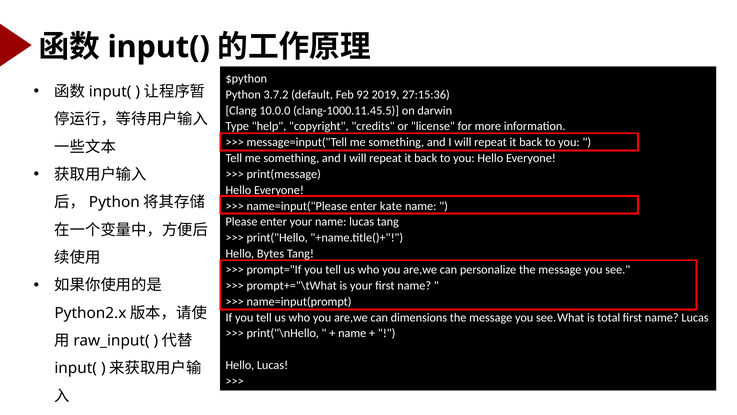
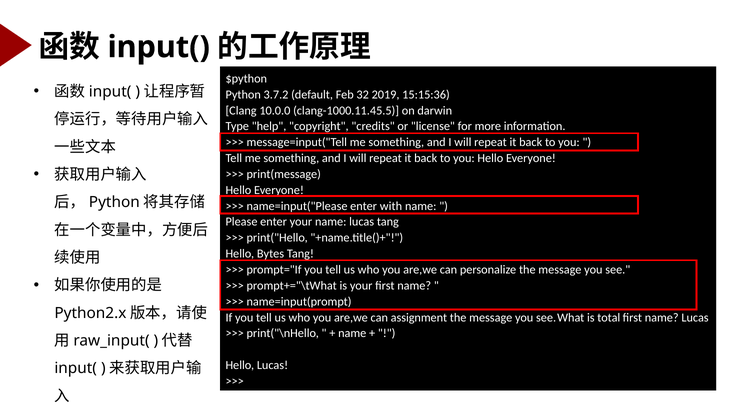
92: 92 -> 32 (363, 94)
27:15:36: 27:15:36 -> 15:15:36 (426, 94)
kate: kate -> with (391, 206)
dimensions: dimensions -> assignment (419, 317)
